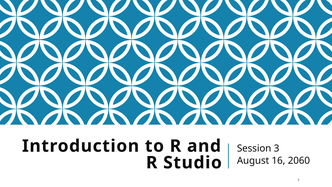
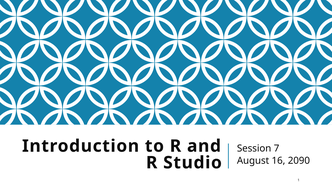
3: 3 -> 7 (277, 148)
2060: 2060 -> 2090 (299, 160)
